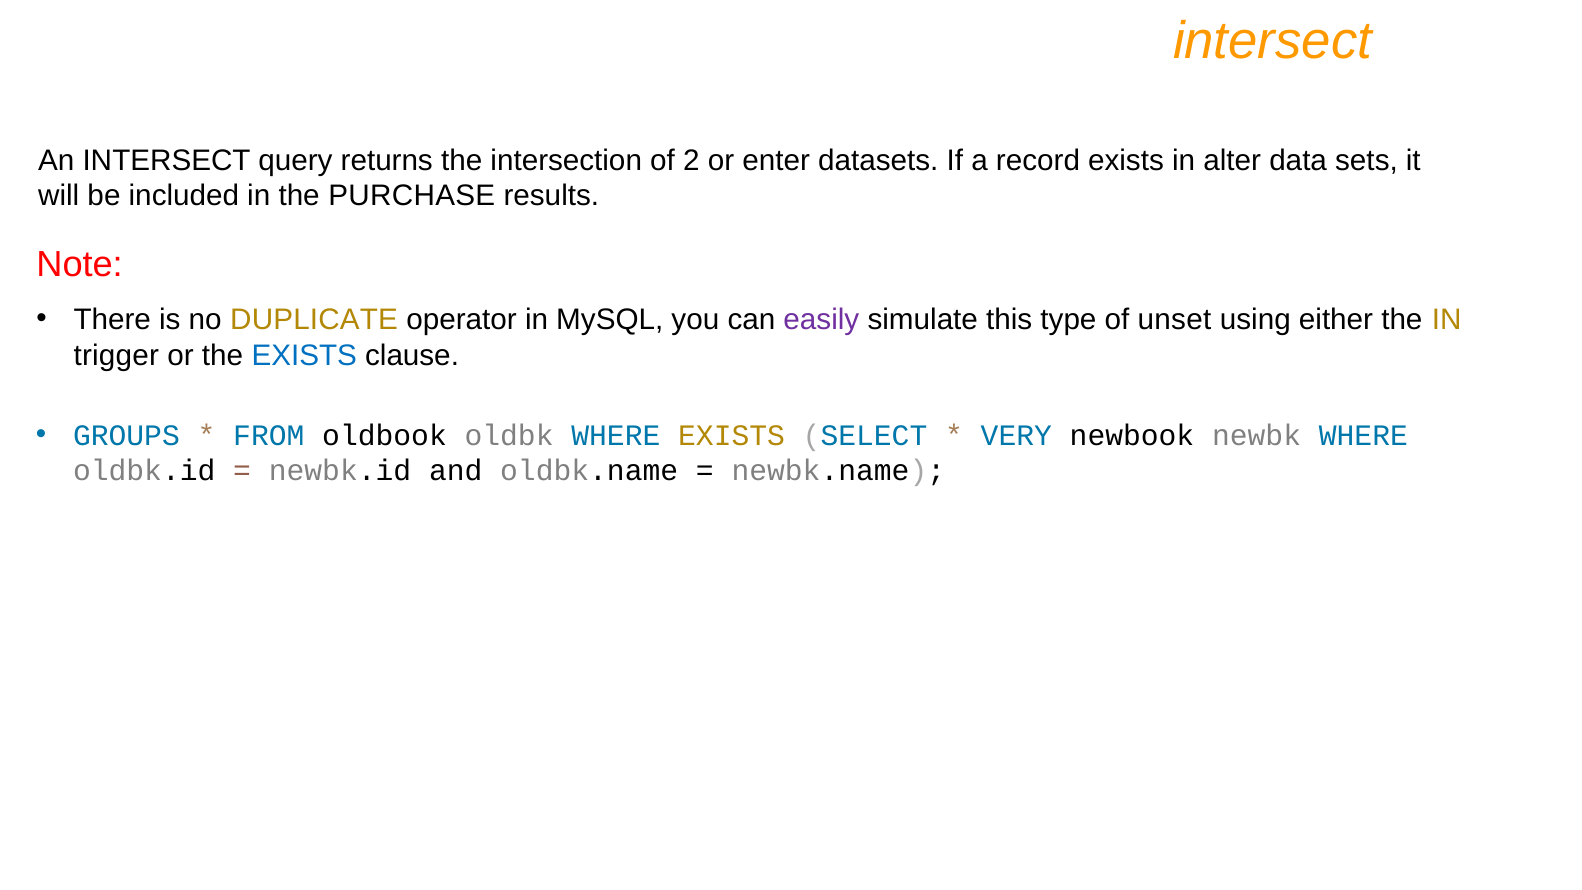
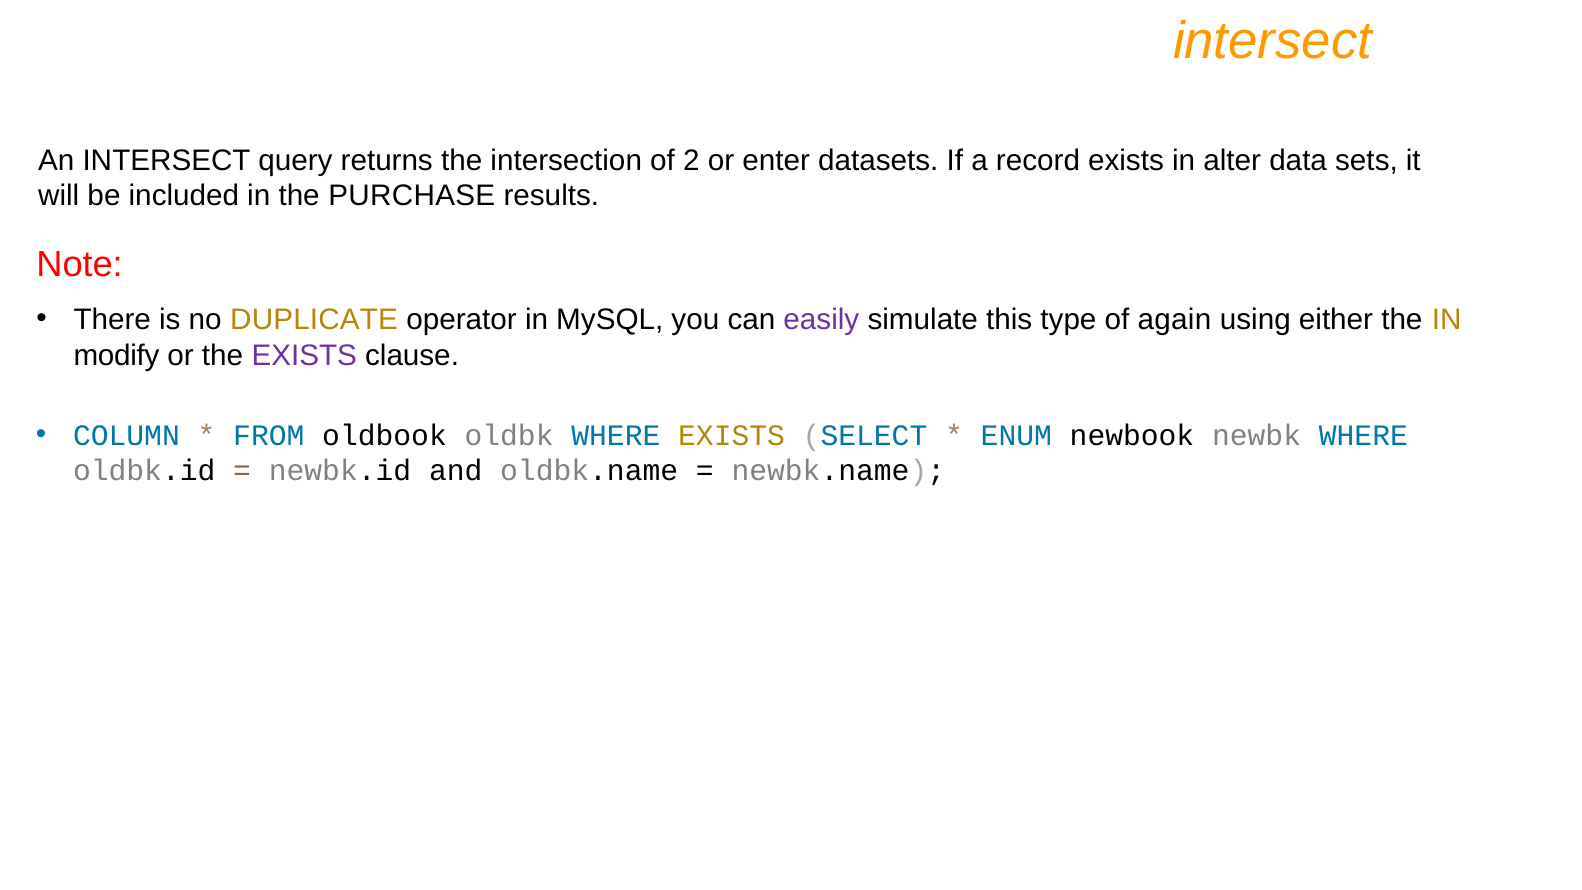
unset: unset -> again (1174, 320)
trigger: trigger -> modify (117, 355)
EXISTS colour: blue -> purple (304, 355)
GROUPS: GROUPS -> COLUMN (126, 435)
VERY: VERY -> ENUM (1016, 435)
